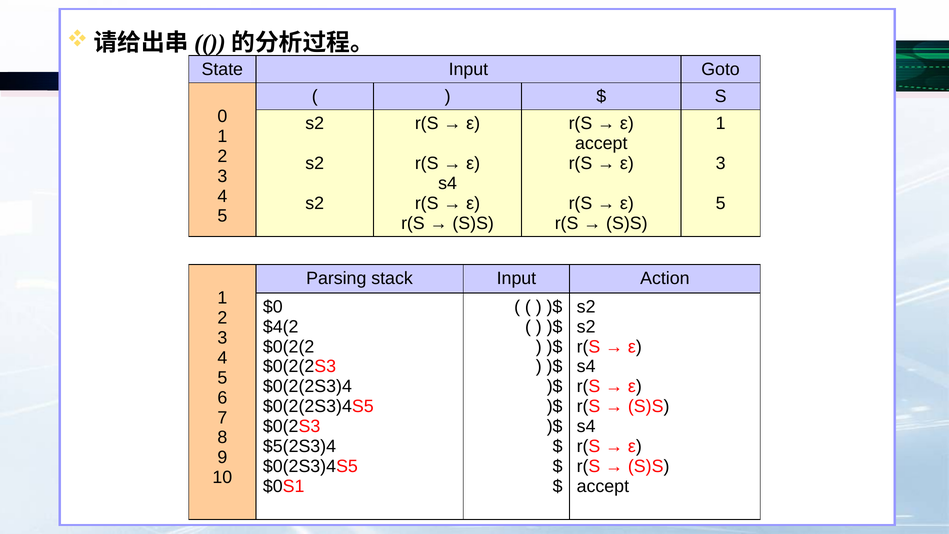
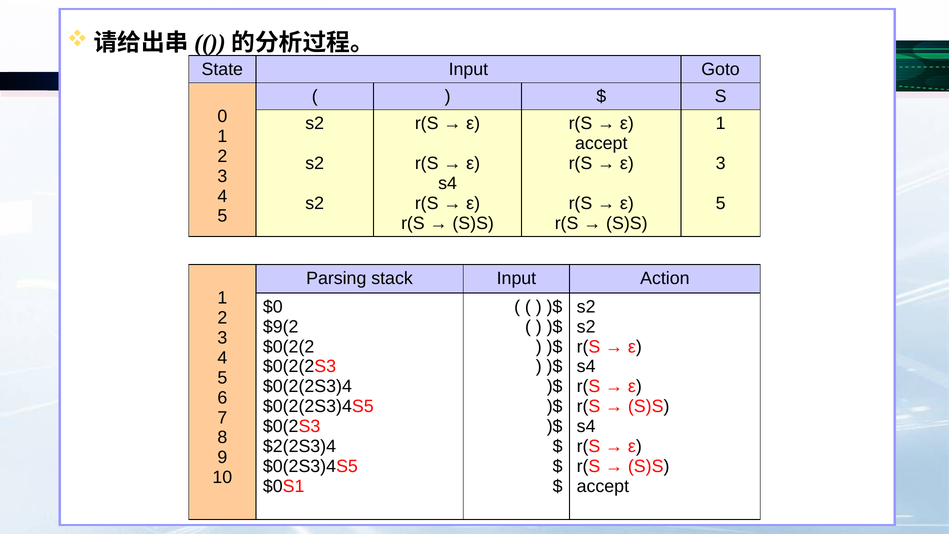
$4(2: $4(2 -> $9(2 (281, 327)
$5(2S3)4: $5(2S3)4 -> $2(2S3)4 (299, 446)
